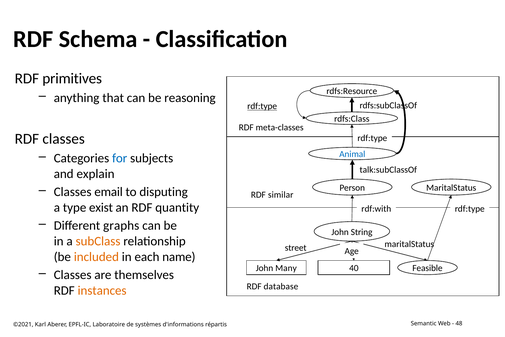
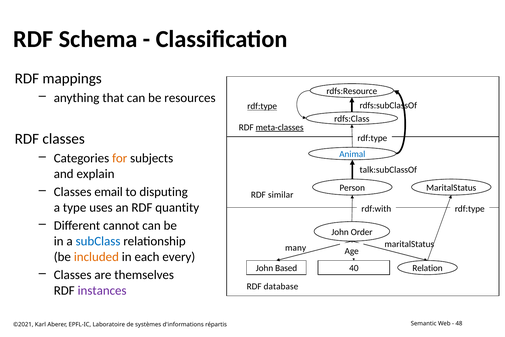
primitives: primitives -> mappings (72, 78)
reasoning: reasoning -> resources (190, 98)
meta-classes underline: none -> present (280, 127)
for colour: blue -> orange (120, 158)
exist: exist -> uses (101, 207)
graphs: graphs -> cannot (121, 226)
String: String -> Order (362, 232)
subClass colour: orange -> blue (98, 241)
street: street -> many (296, 248)
name: name -> every (179, 257)
Many: Many -> Based (286, 268)
Feasible: Feasible -> Relation (427, 268)
instances colour: orange -> purple (102, 290)
